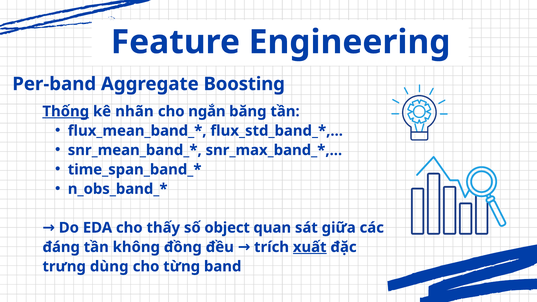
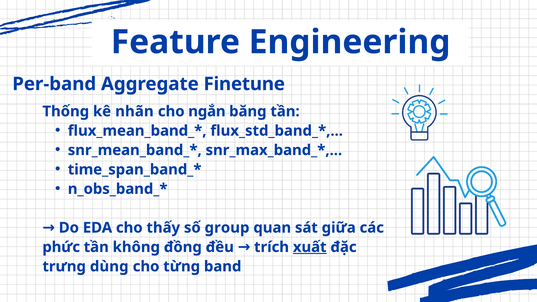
Boosting: Boosting -> Finetune (244, 84)
Thống underline: present -> none (66, 111)
object: object -> group (227, 228)
đáng: đáng -> phức (61, 247)
